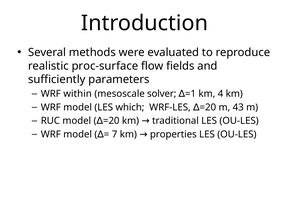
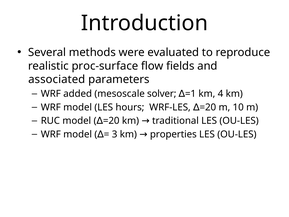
sufficiently: sufficiently -> associated (57, 79)
within: within -> added (78, 94)
which: which -> hours (130, 107)
43: 43 -> 10 (238, 107)
7: 7 -> 3 (115, 134)
